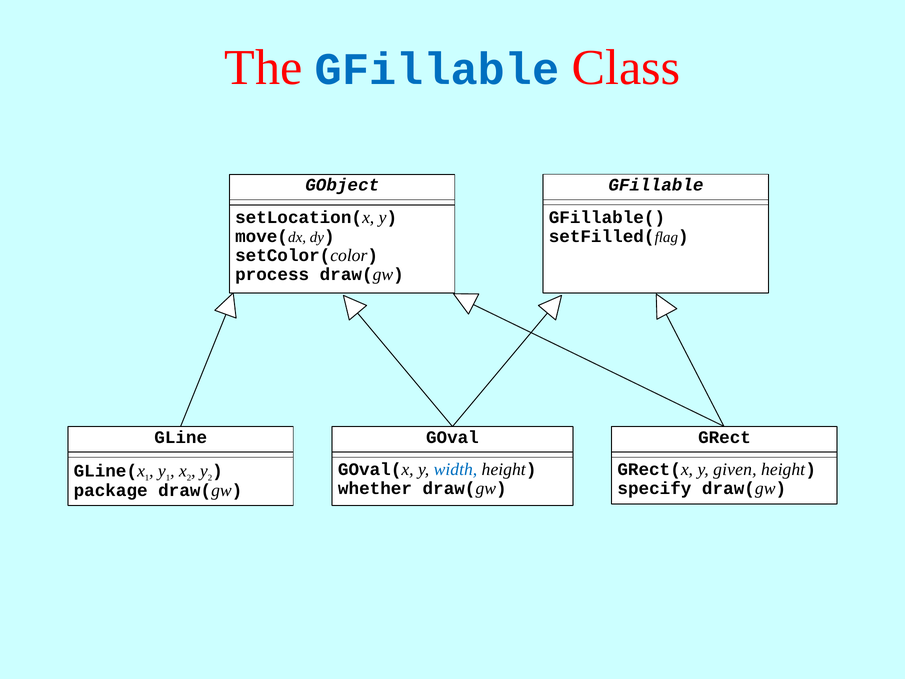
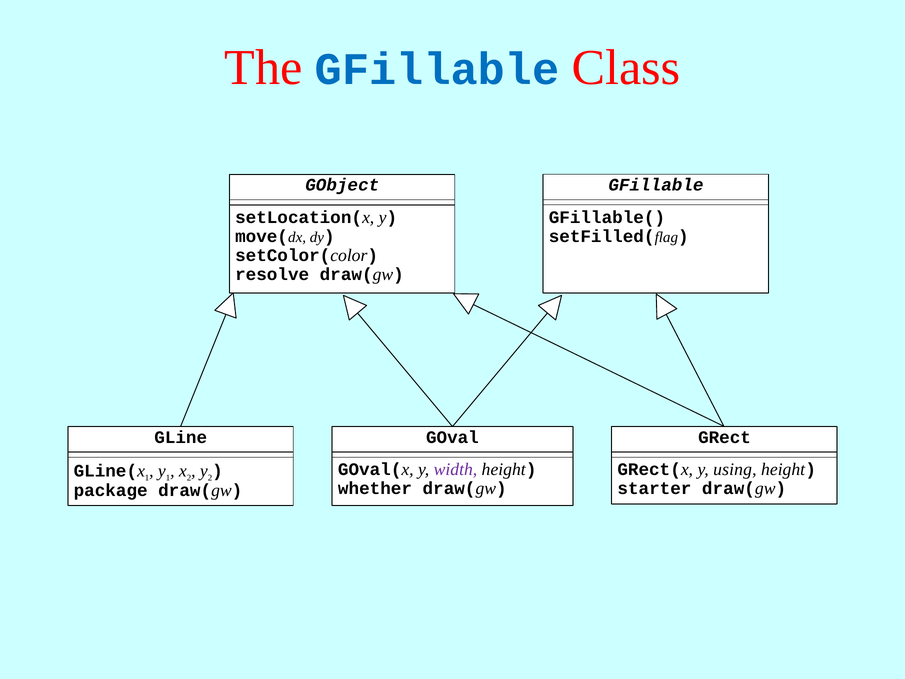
process: process -> resolve (272, 274)
width colour: blue -> purple (455, 469)
given: given -> using (735, 469)
specify: specify -> starter (654, 488)
